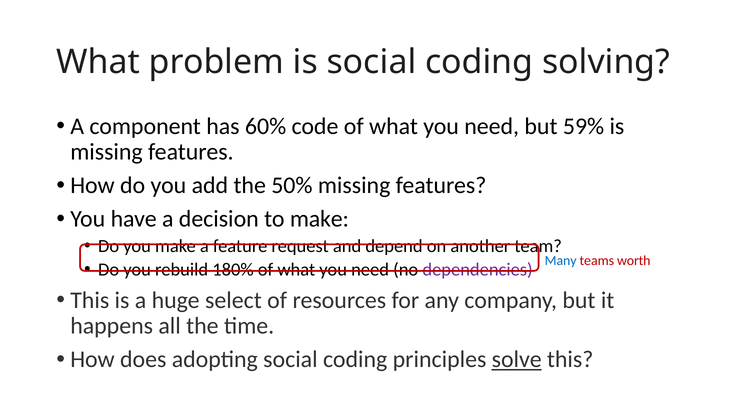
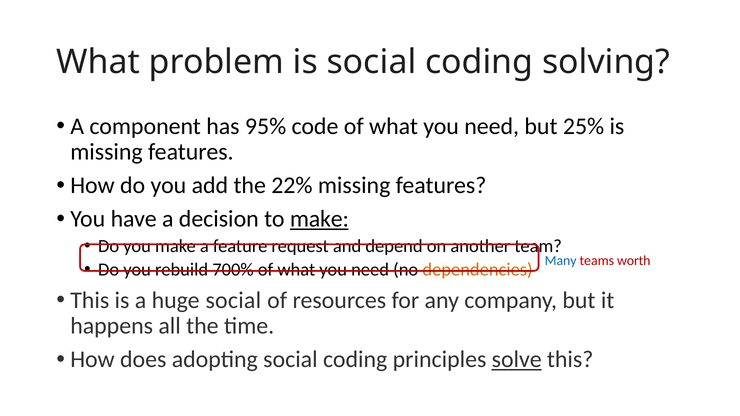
60%: 60% -> 95% (266, 126)
59%: 59% -> 25% (584, 126)
50%: 50% -> 22% (292, 186)
make underline: none -> present (319, 219)
180%: 180% -> 700% (233, 270)
dependencies colour: purple -> orange (478, 270)
huge select: select -> social (233, 300)
